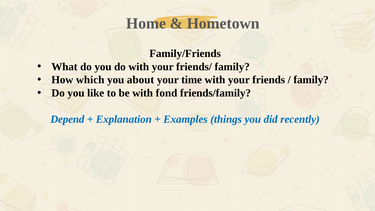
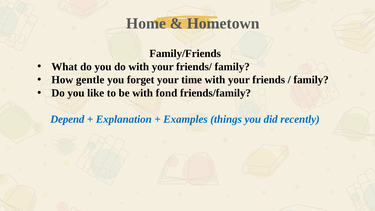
which: which -> gentle (90, 80)
about: about -> forget (141, 80)
